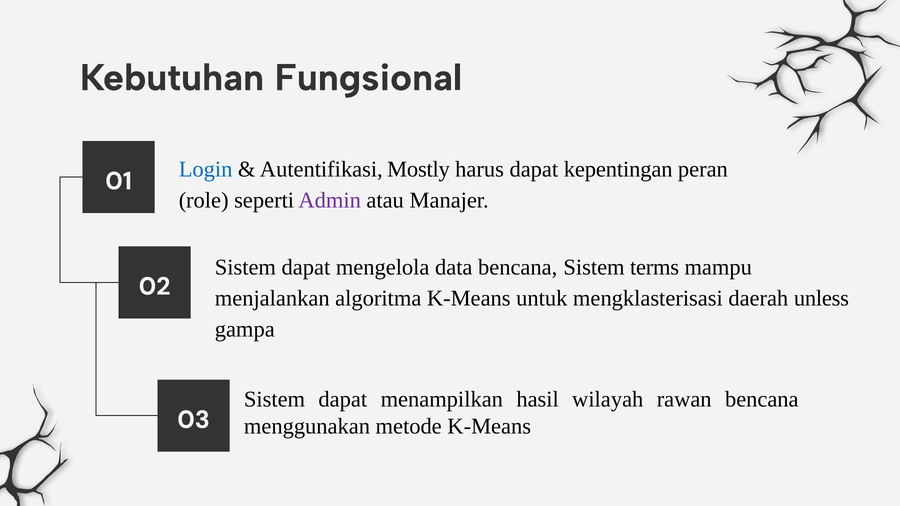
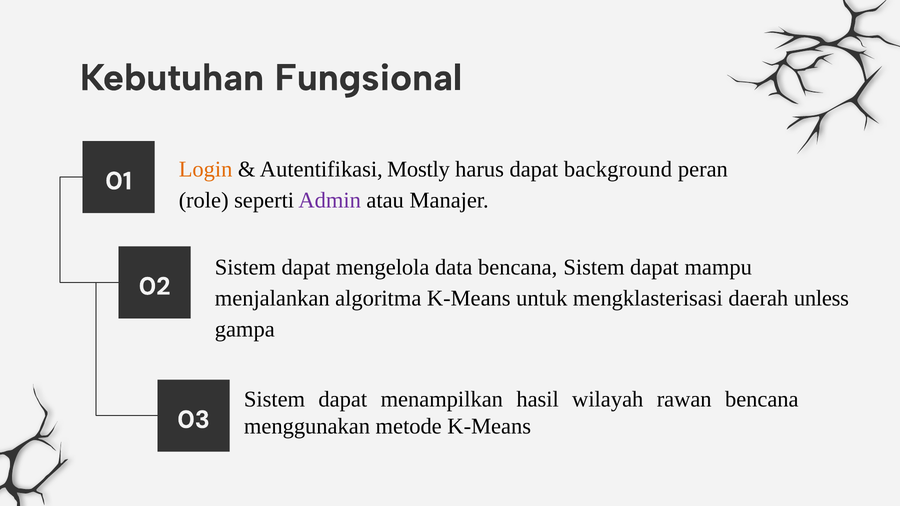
Login colour: blue -> orange (206, 169)
kepentingan: kepentingan -> background (618, 169)
bencana Sistem terms: terms -> dapat (654, 268)
